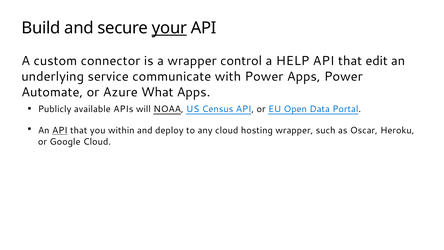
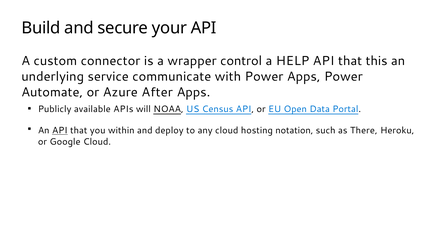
your underline: present -> none (169, 28)
edit: edit -> this (377, 61)
What: What -> After (157, 92)
hosting wrapper: wrapper -> notation (294, 130)
Oscar: Oscar -> There (364, 130)
